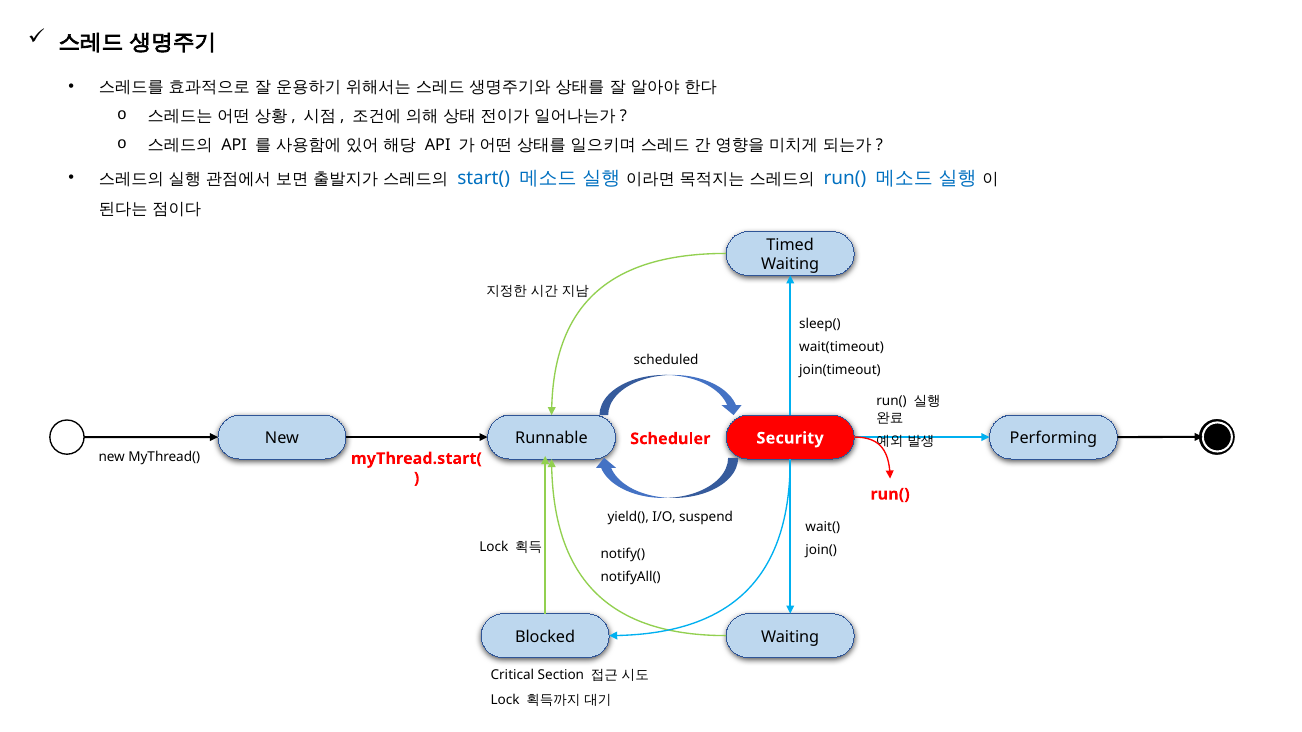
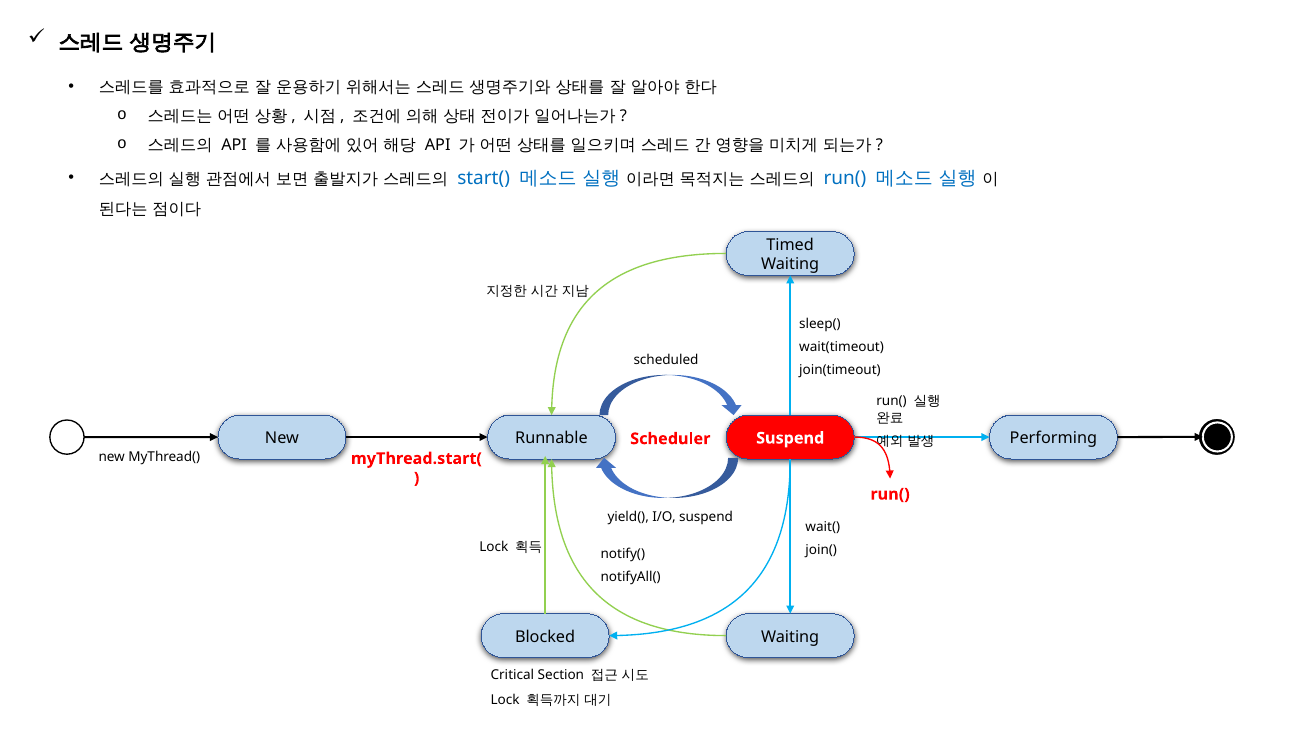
Runnable Security: Security -> Suspend (790, 438)
